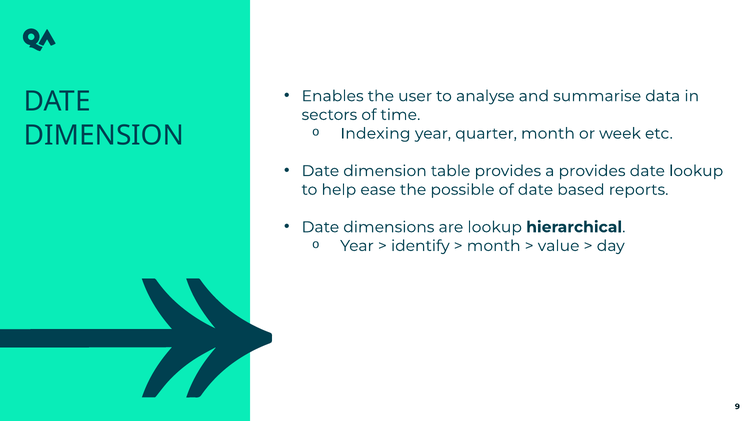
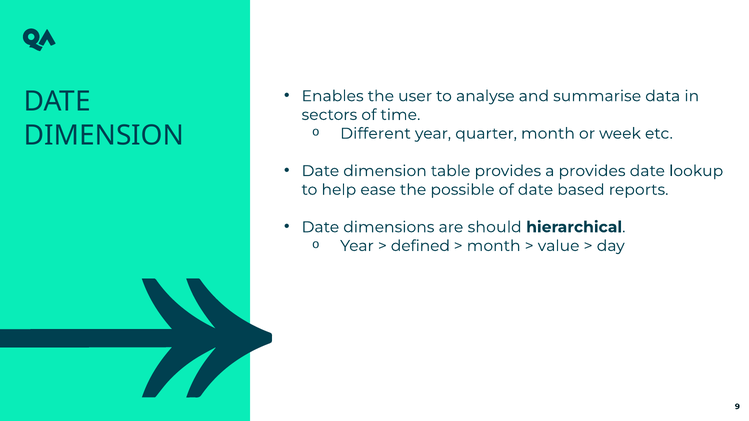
Indexing: Indexing -> Different (376, 134)
are lookup: lookup -> should (495, 227)
identify: identify -> defined (420, 246)
